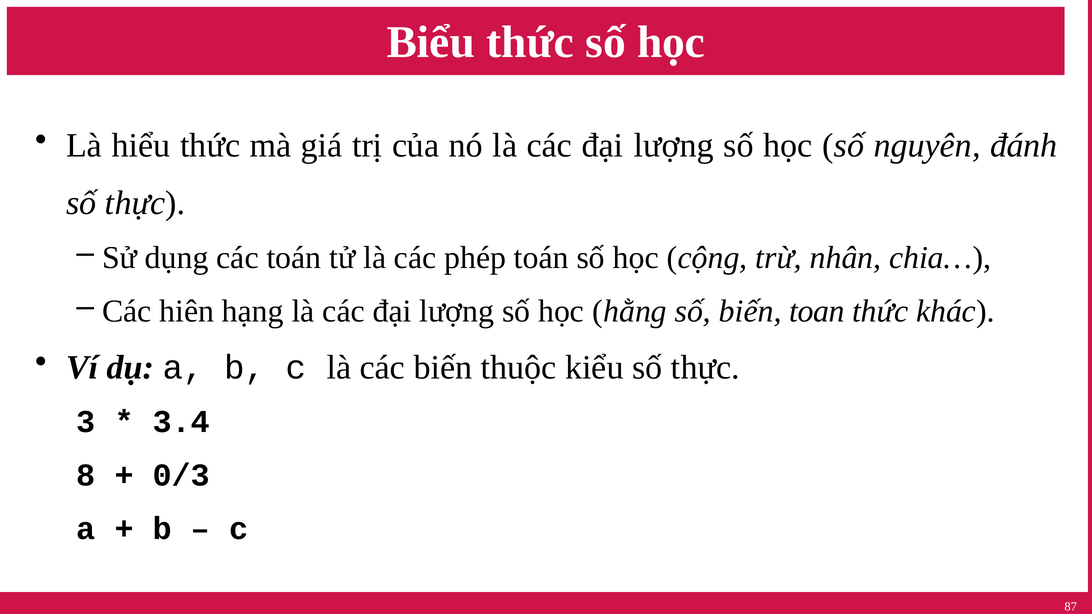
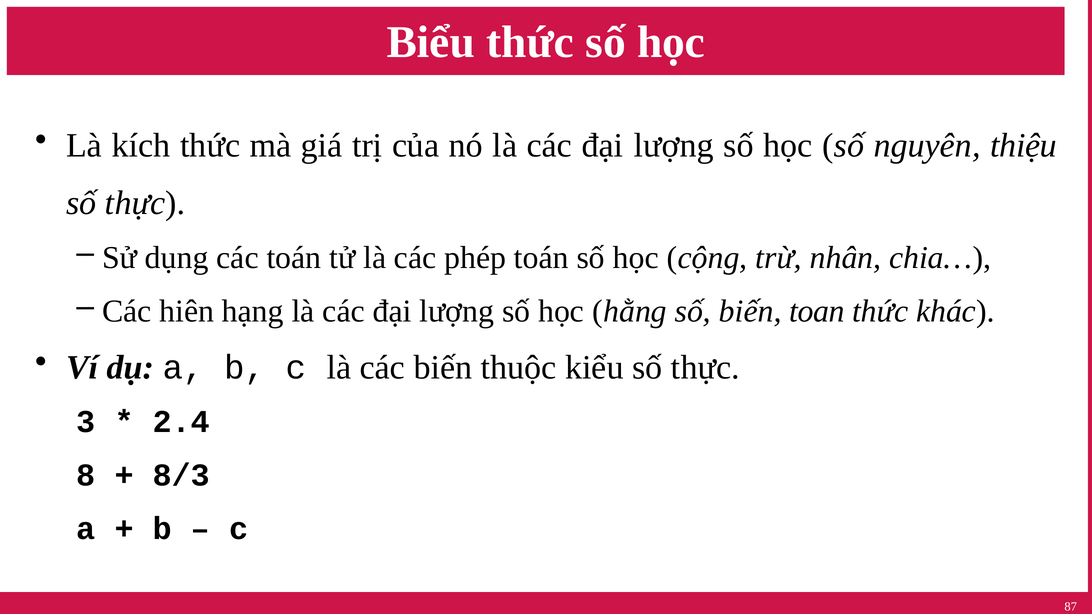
hiểu: hiểu -> kích (141, 146)
đánh: đánh -> thiệu (1024, 146)
3.4: 3.4 -> 2.4 (181, 422)
0/3: 0/3 -> 8/3 (181, 476)
